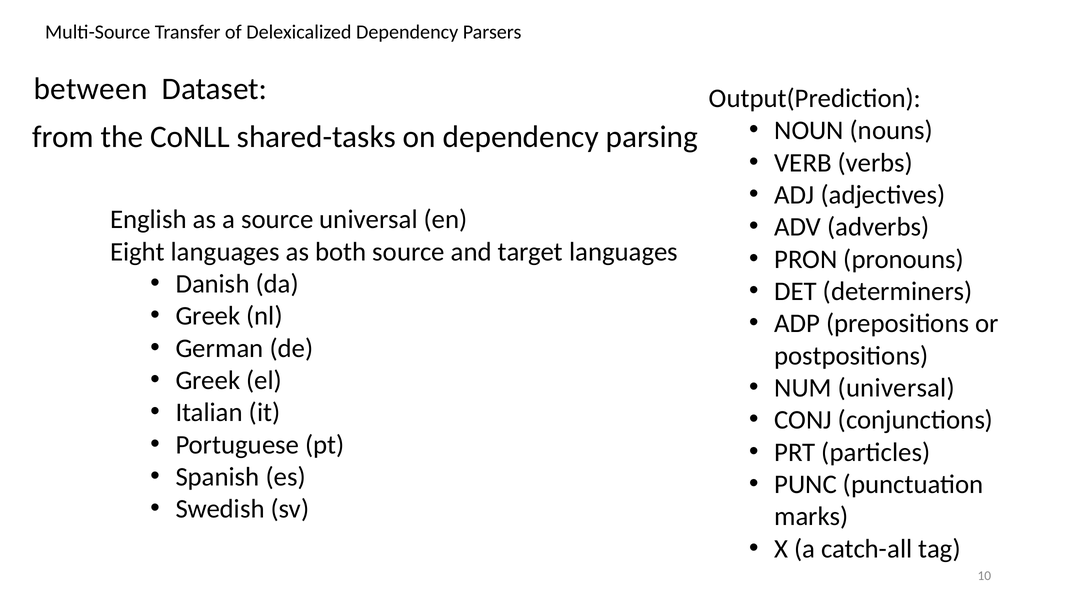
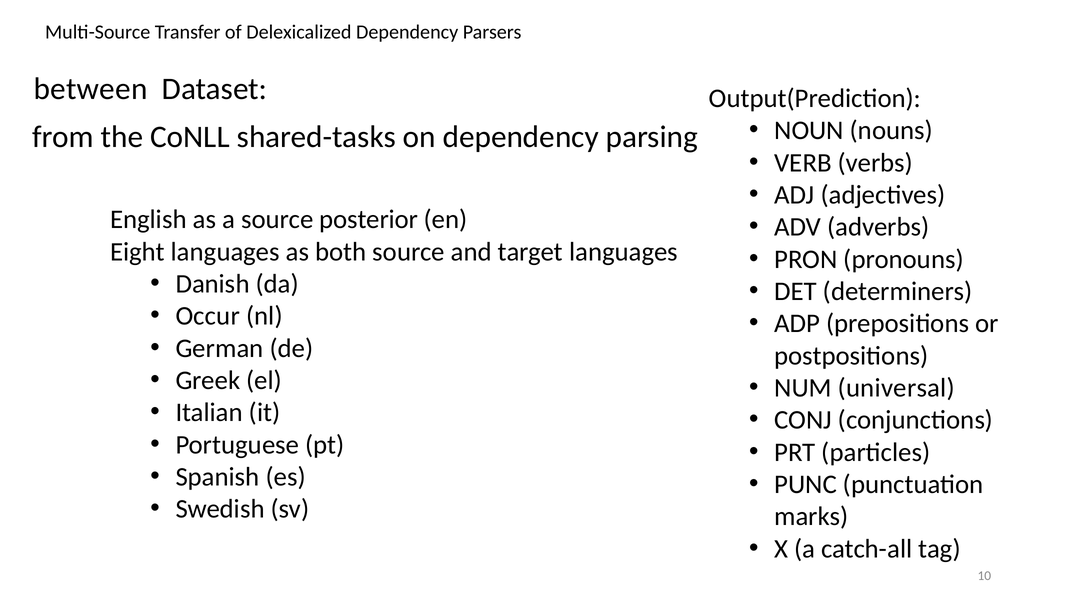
source universal: universal -> posterior (369, 220)
Greek: Greek -> Occur (208, 316)
